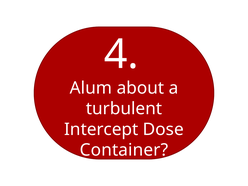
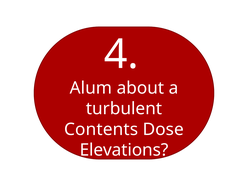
Intercept: Intercept -> Contents (101, 129)
Container: Container -> Elevations (124, 150)
